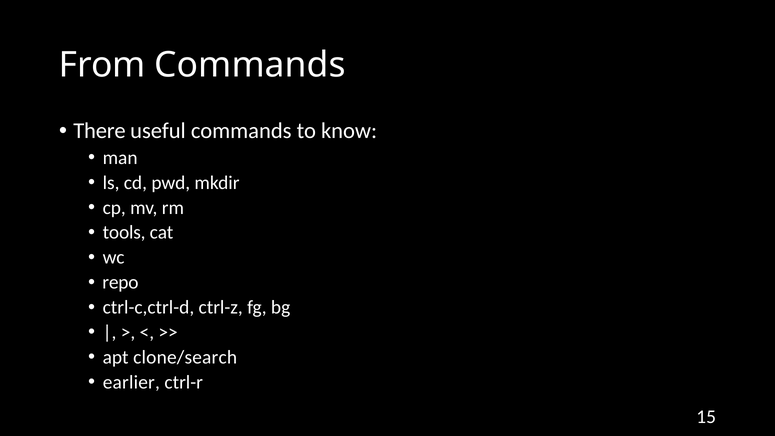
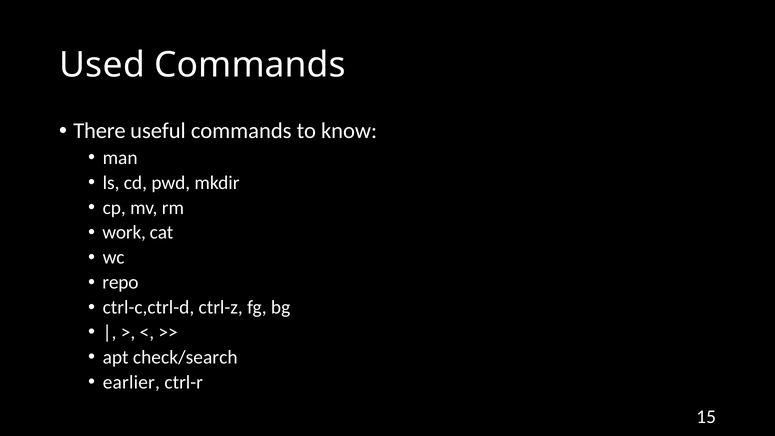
From: From -> Used (102, 65)
tools: tools -> work (124, 233)
clone/search: clone/search -> check/search (185, 357)
